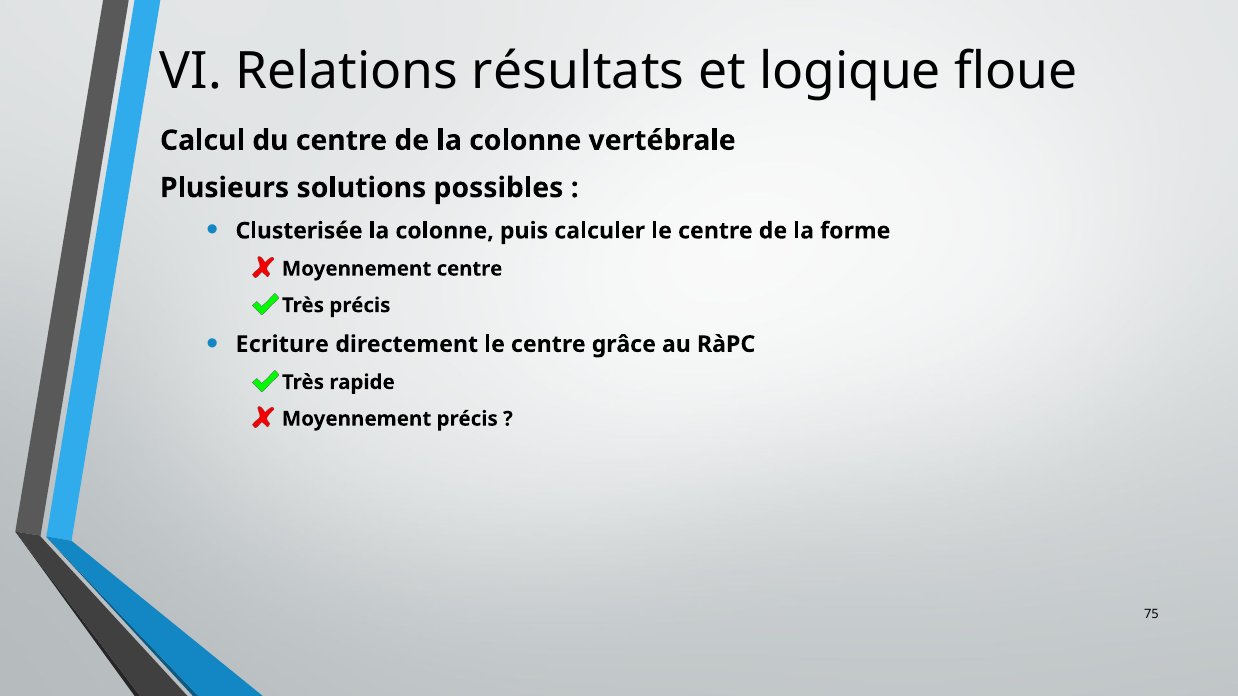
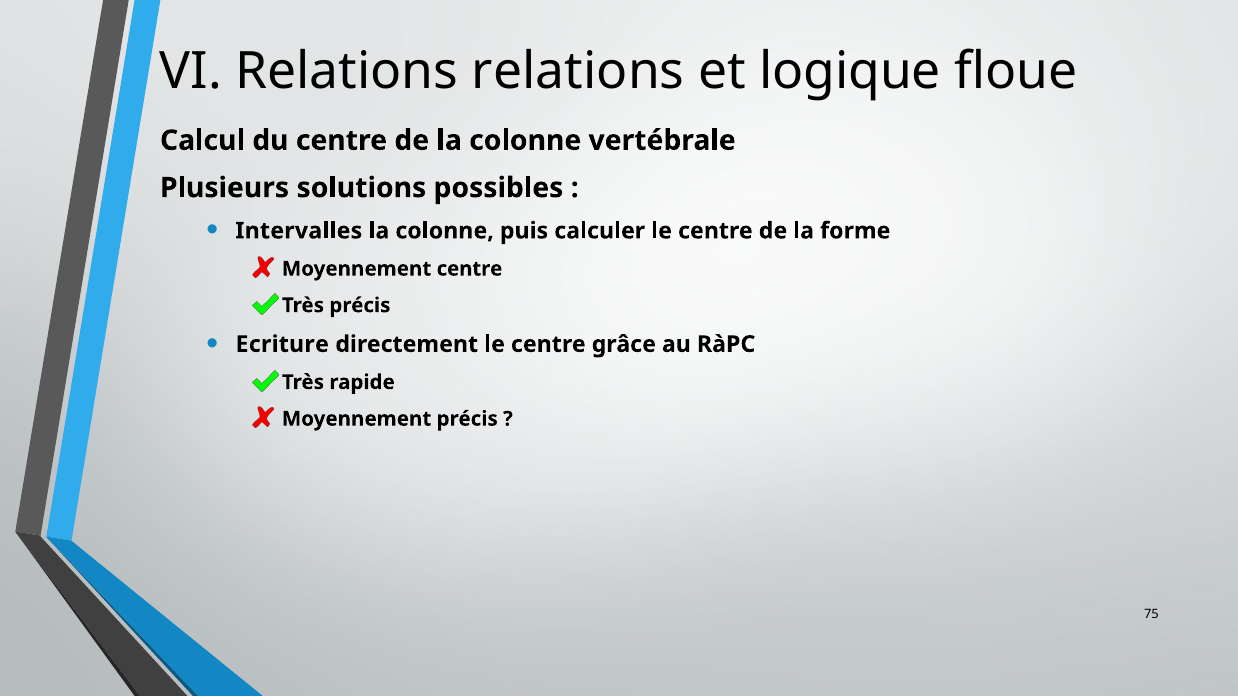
Relations résultats: résultats -> relations (578, 72)
Clusterisée: Clusterisée -> Intervalles (299, 231)
